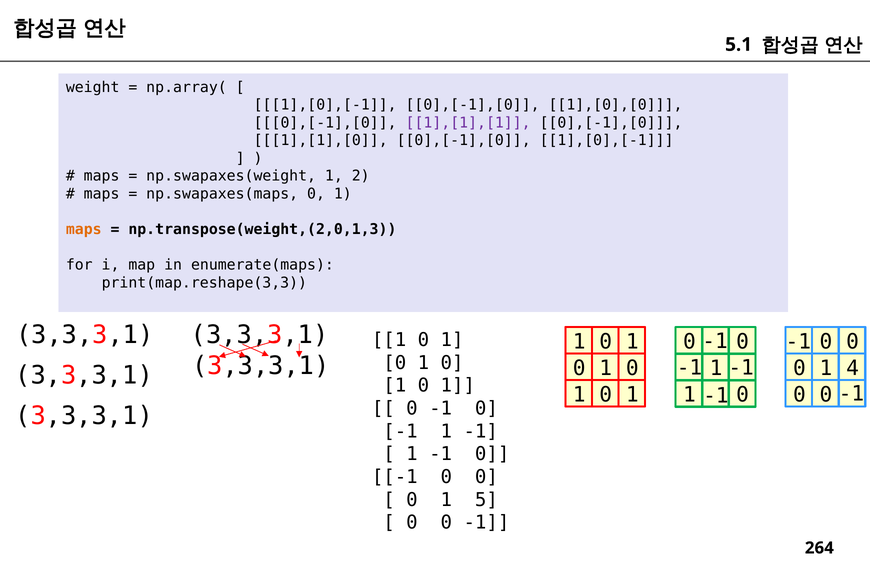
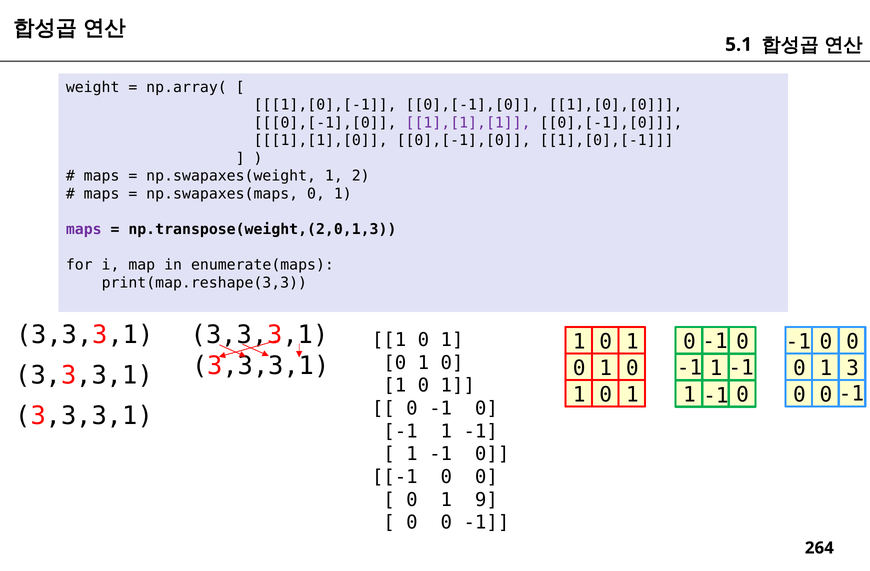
maps colour: orange -> purple (84, 230)
4: 4 -> 3 (853, 368)
5: 5 -> 9 (486, 500)
